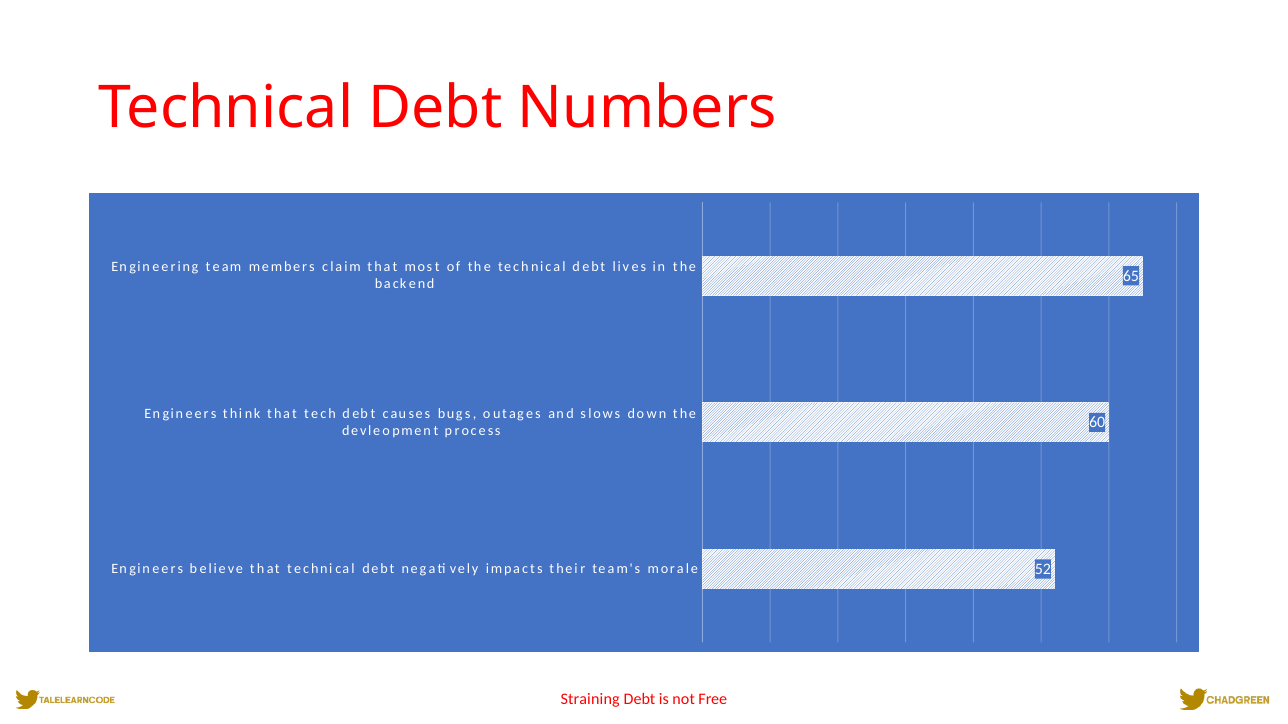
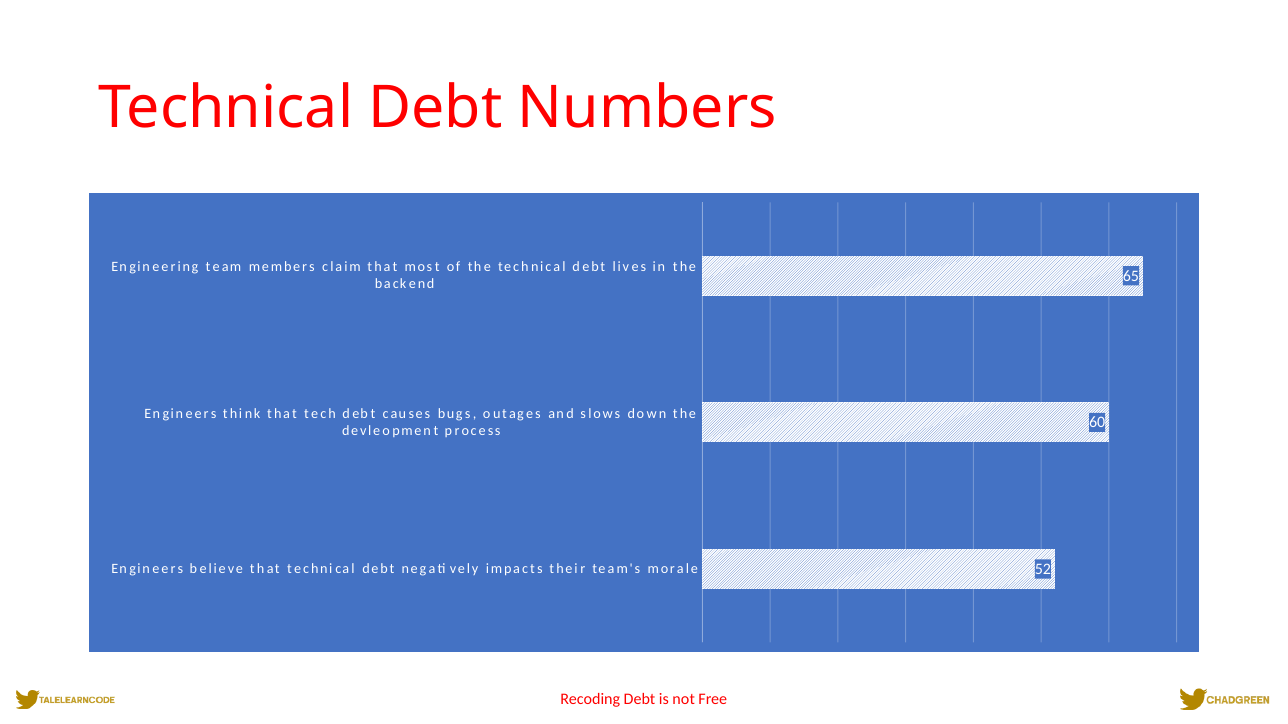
Straining: Straining -> Recoding (590, 700)
